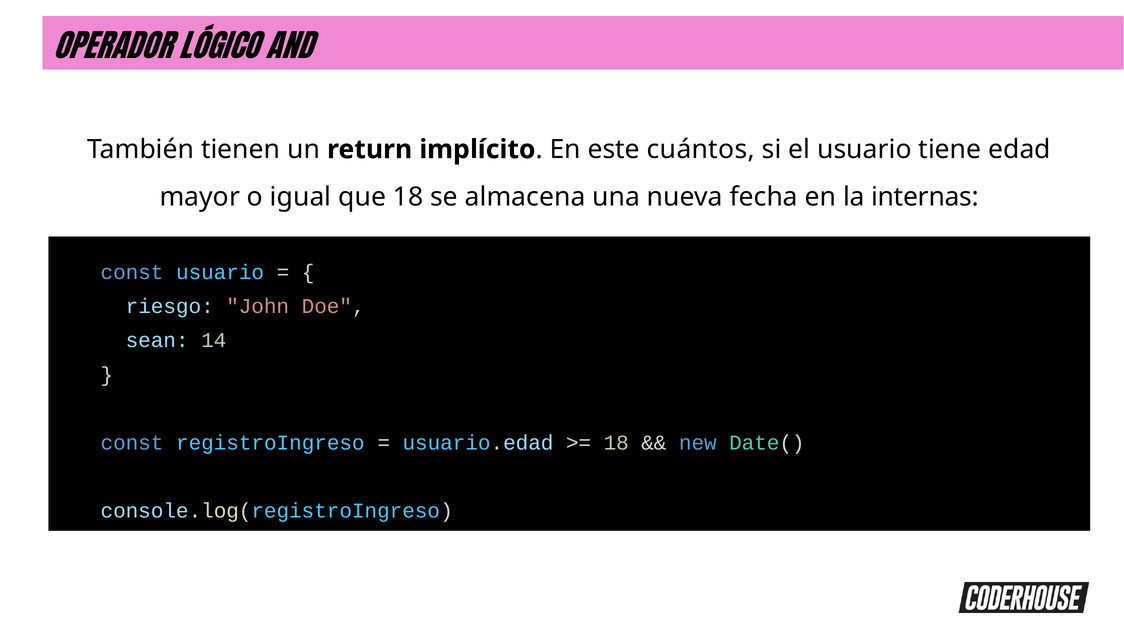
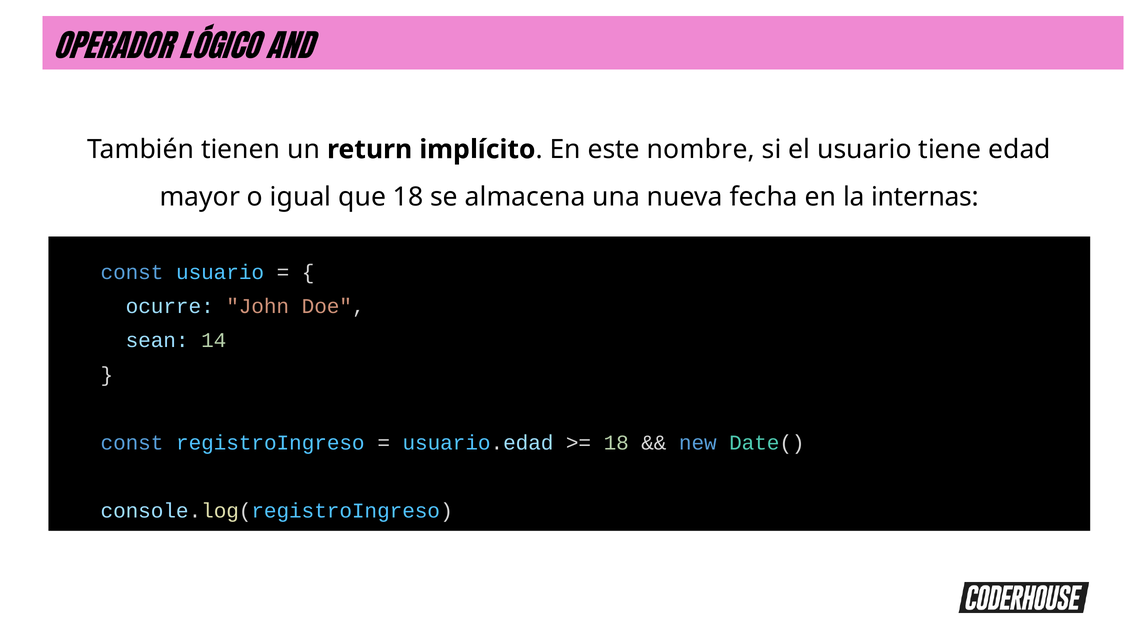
cuántos: cuántos -> nombre (701, 150)
riesgo: riesgo -> ocurre (170, 307)
